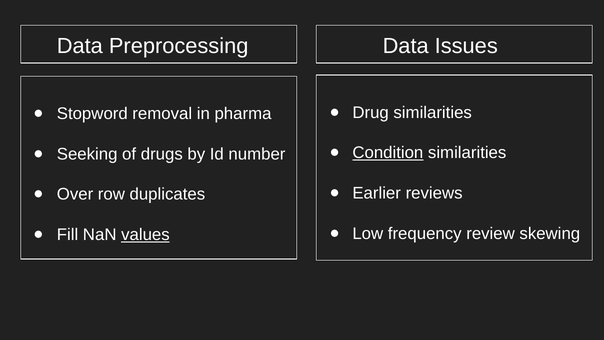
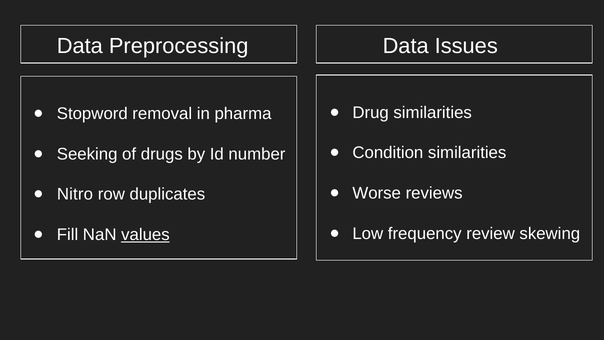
Condition underline: present -> none (388, 153)
Earlier: Earlier -> Worse (377, 193)
Over: Over -> Nitro (75, 194)
